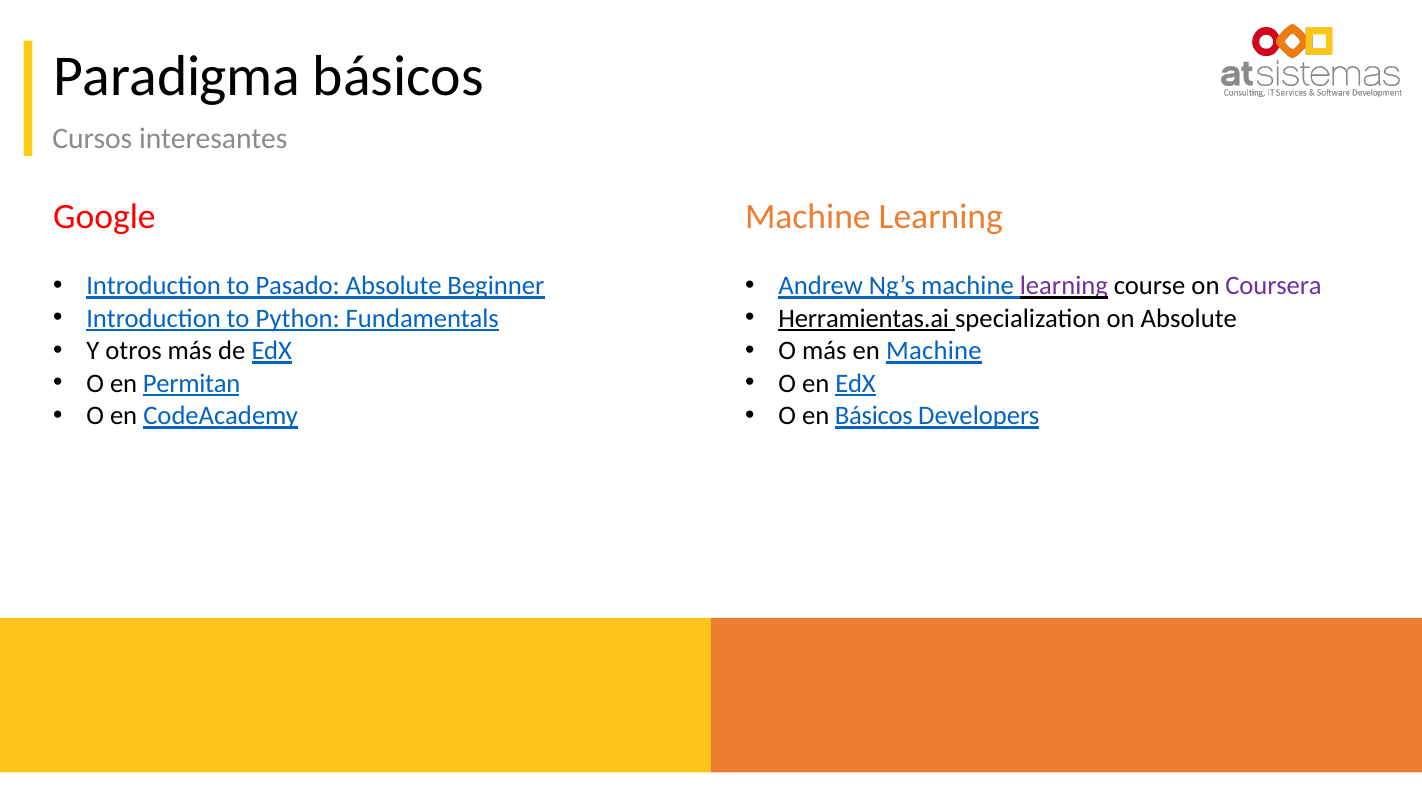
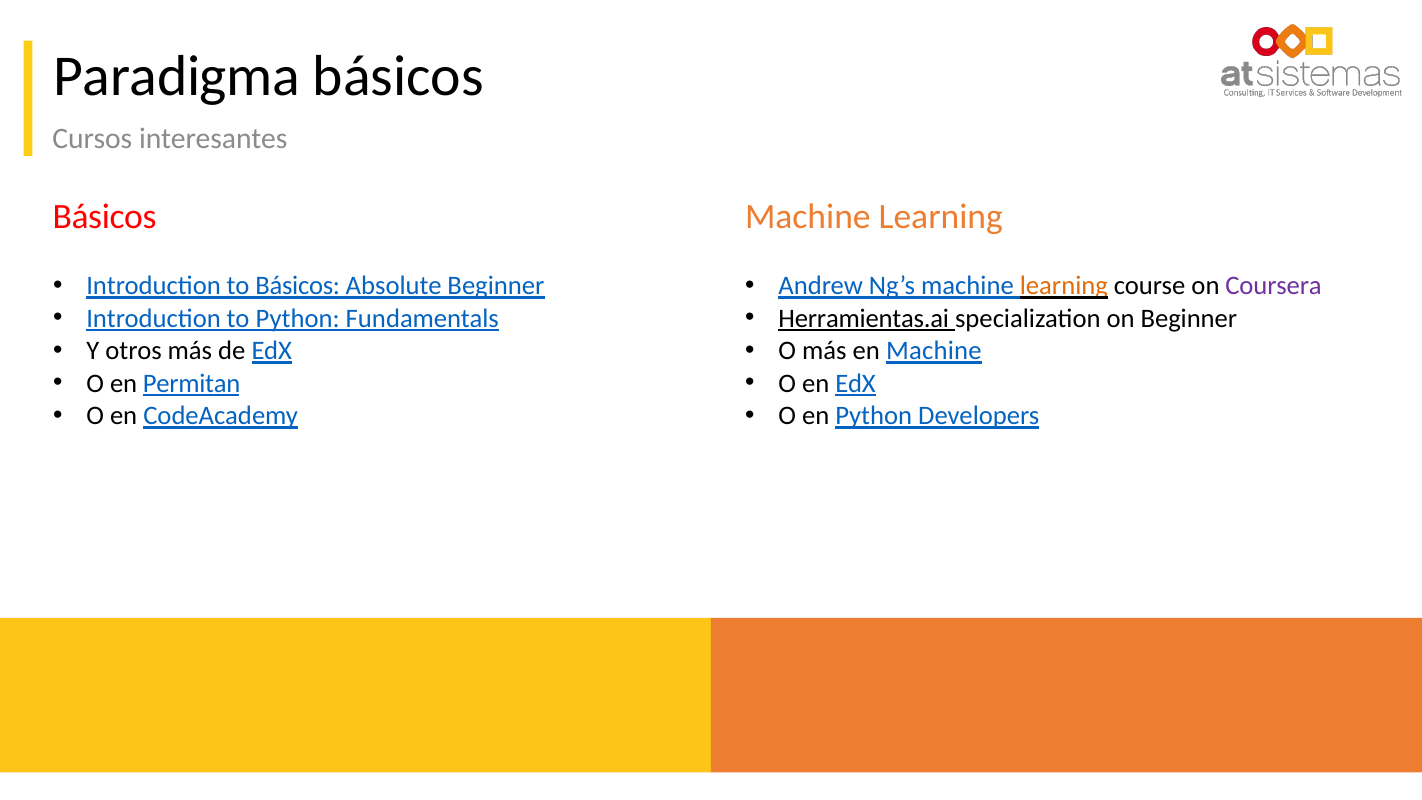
Google: Google -> Básicos (105, 217)
to Pasado: Pasado -> Básicos (298, 286)
learning colour: purple -> orange (1064, 286)
on Absolute: Absolute -> Beginner (1189, 318)
en Básicos: Básicos -> Python (874, 416)
